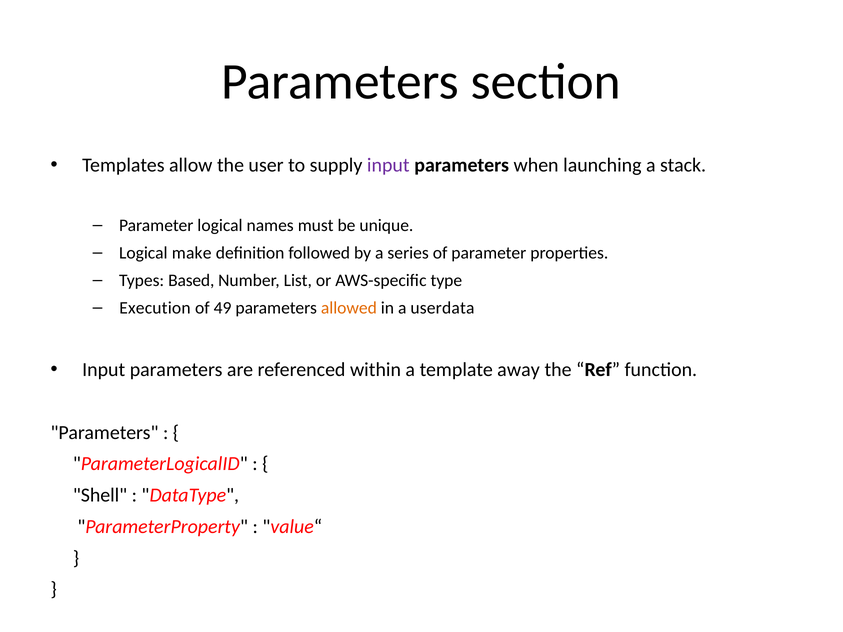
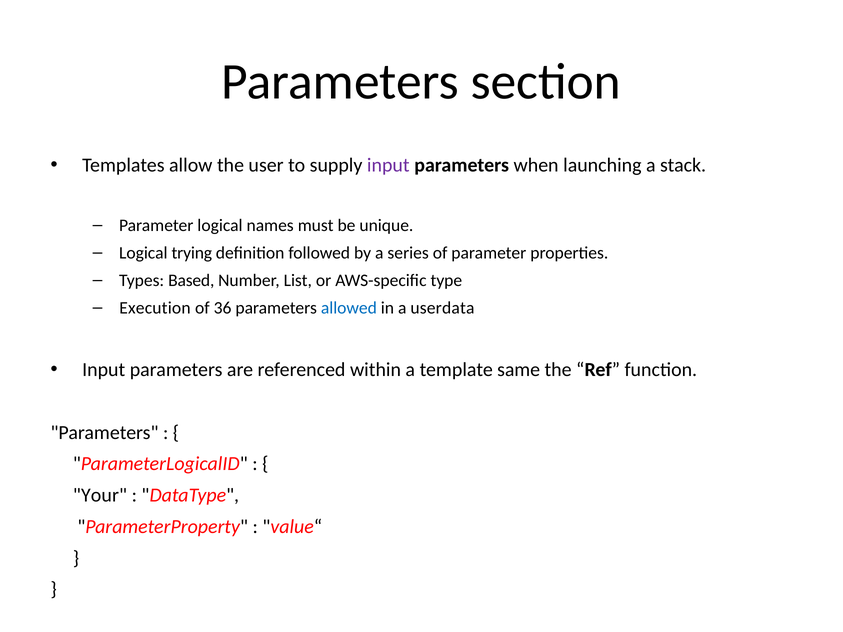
make: make -> trying (192, 253)
49: 49 -> 36 (223, 308)
allowed colour: orange -> blue (349, 308)
away: away -> same (519, 370)
Shell: Shell -> Your (100, 495)
